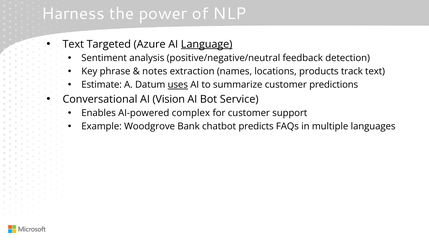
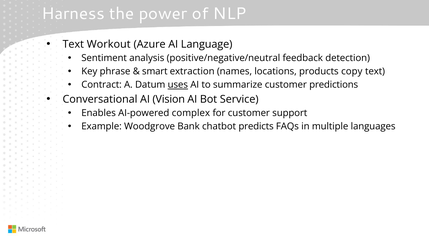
Targeted: Targeted -> Workout (109, 44)
Language underline: present -> none (207, 44)
notes: notes -> smart (155, 72)
track: track -> copy (352, 72)
Estimate: Estimate -> Contract (102, 85)
